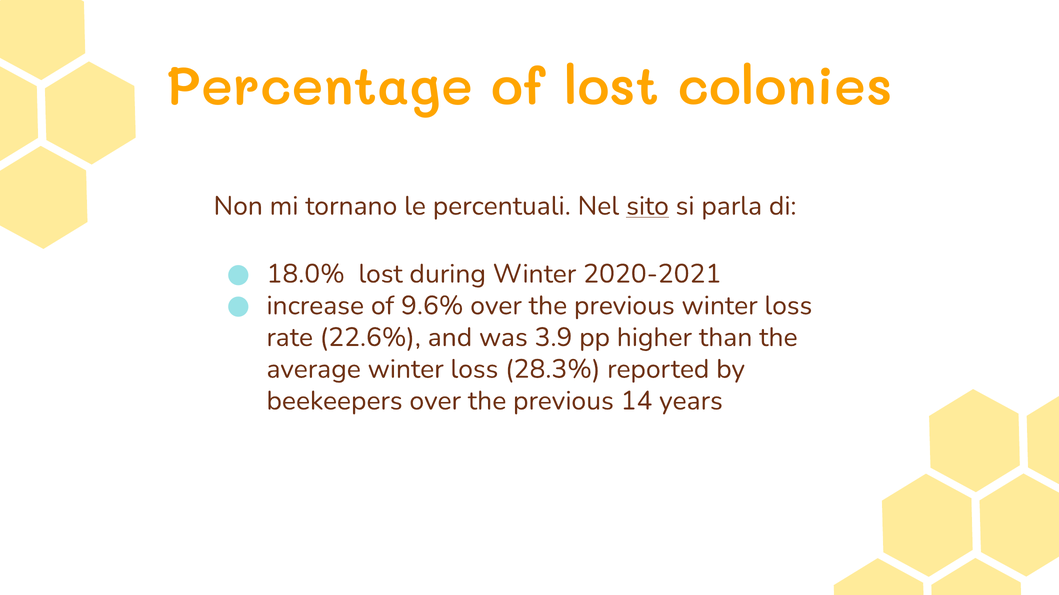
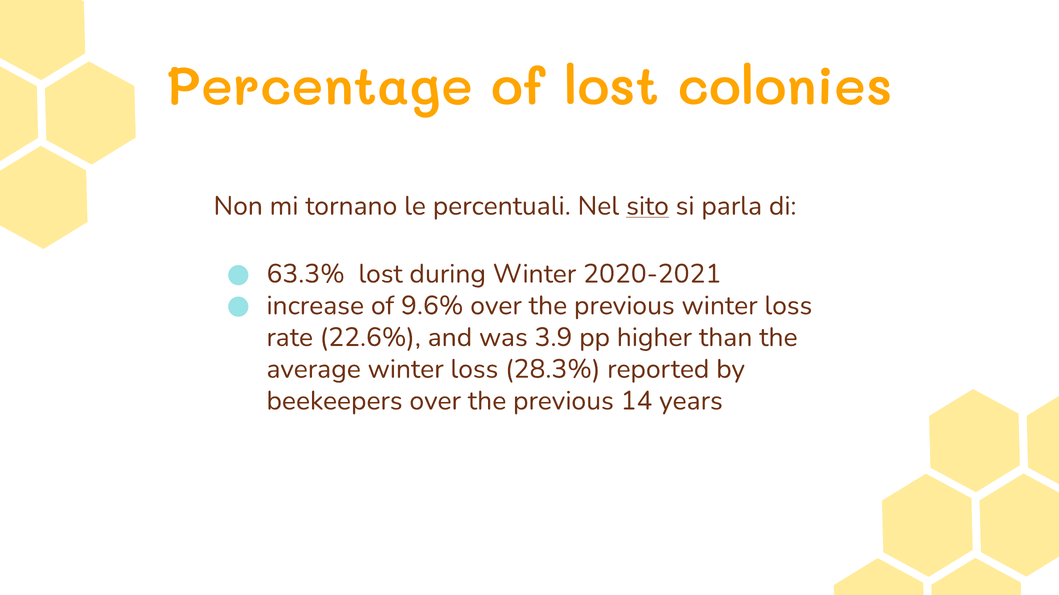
18.0%: 18.0% -> 63.3% (306, 274)
